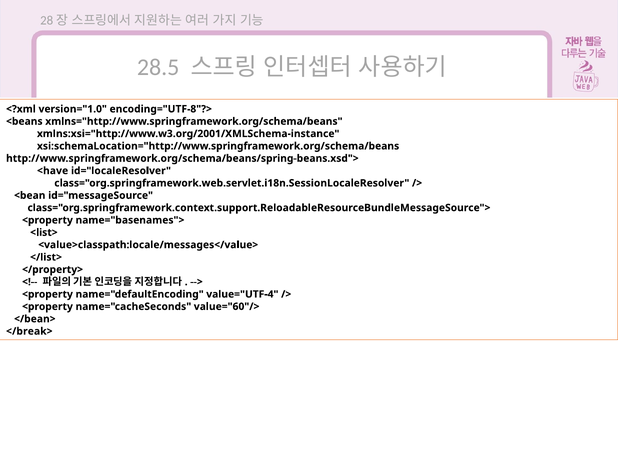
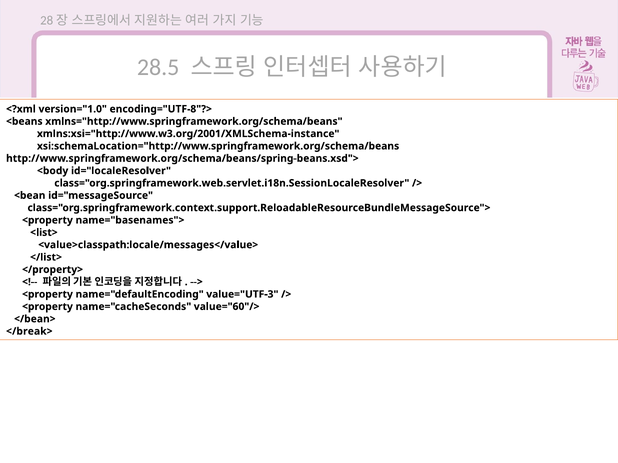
<have: <have -> <body (53, 171)
value="UTF-4: value="UTF-4 -> value="UTF-3 (242, 295)
